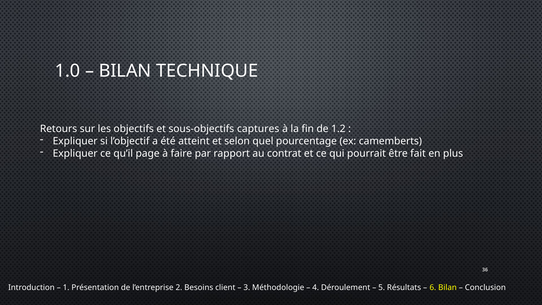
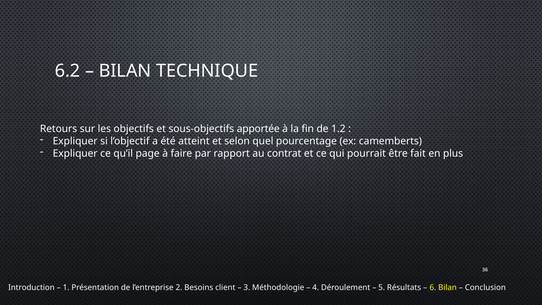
1.0: 1.0 -> 6.2 (68, 71)
captures: captures -> apportée (258, 129)
